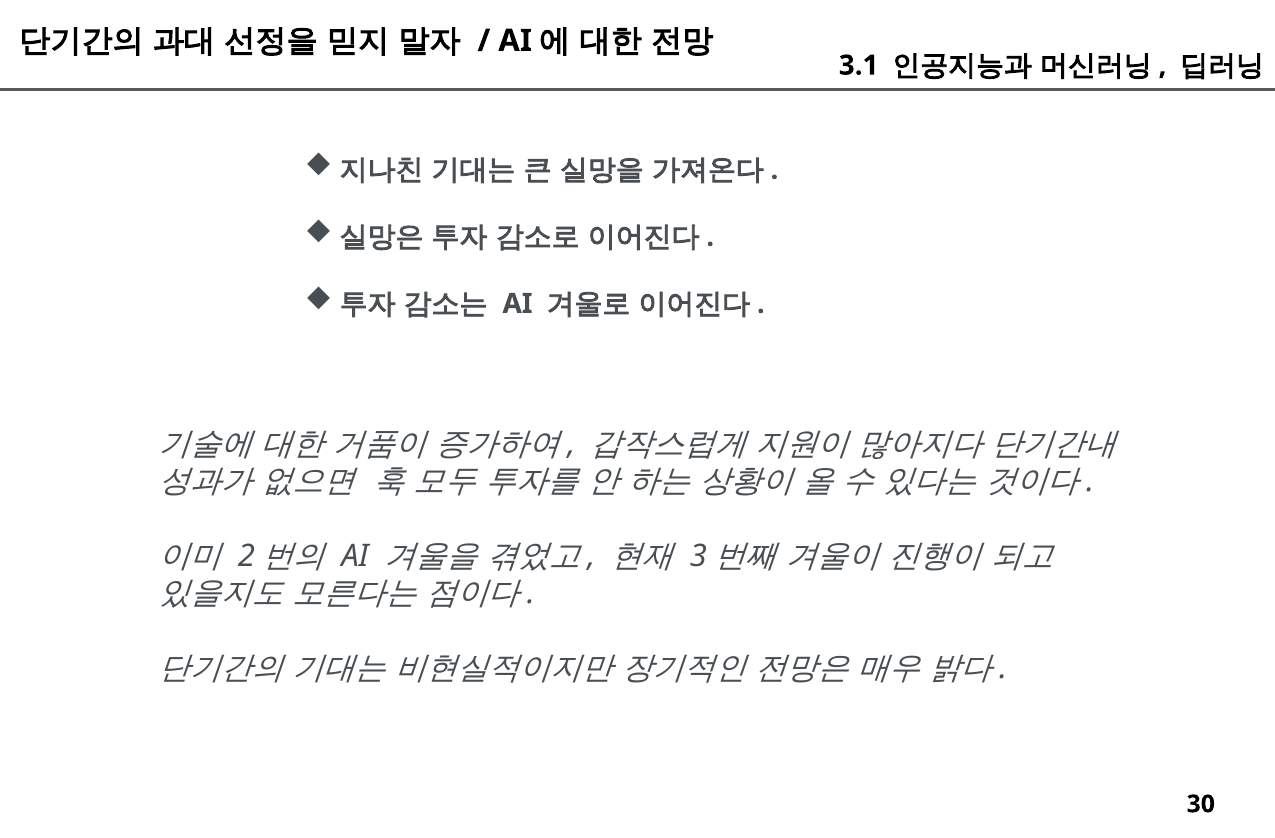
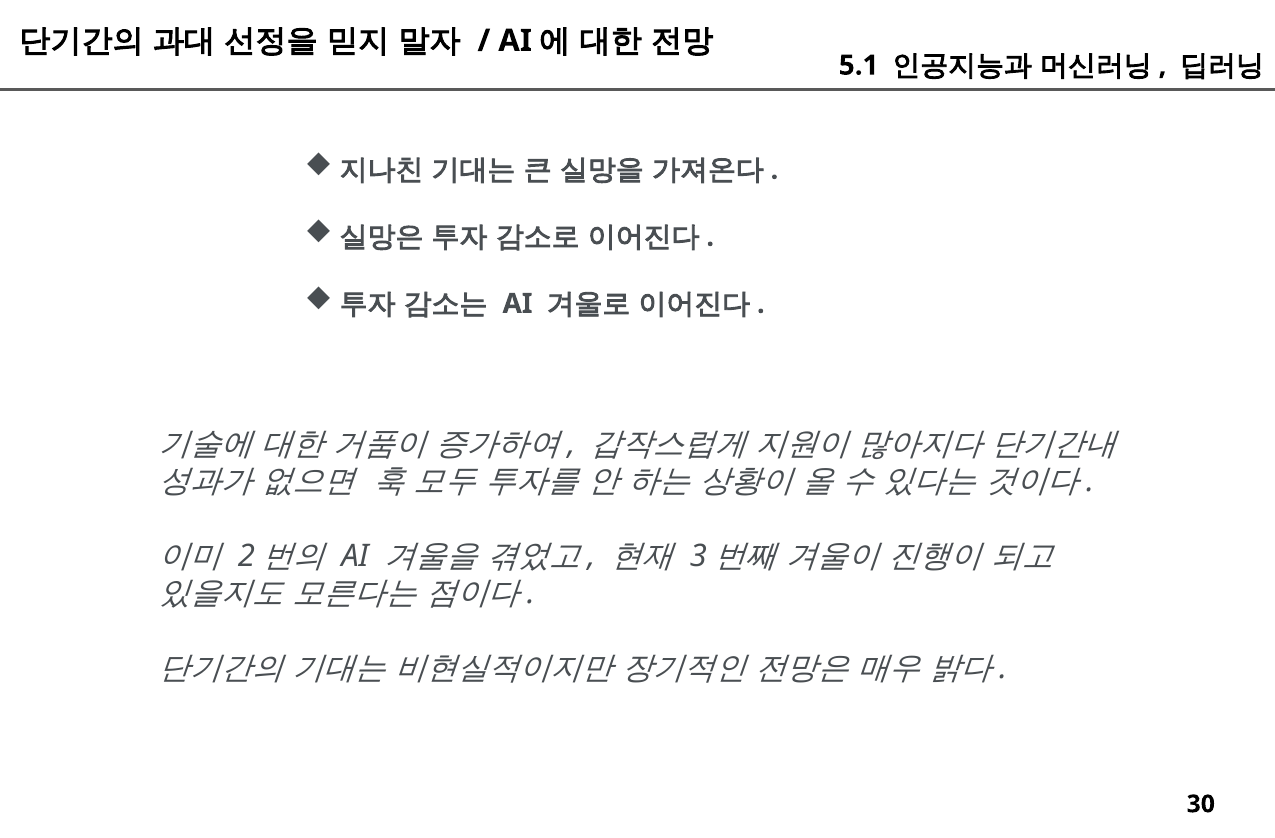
3.1: 3.1 -> 5.1 (859, 65)
